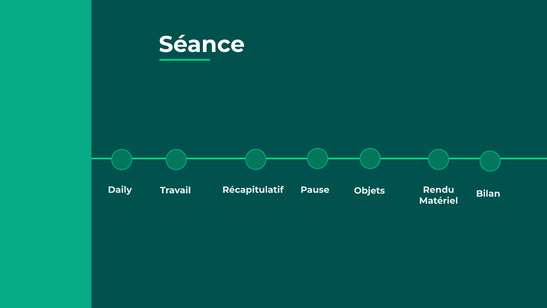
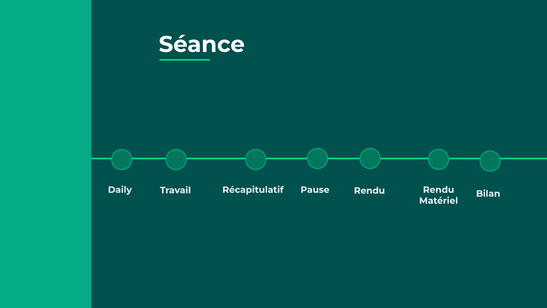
Pause Objets: Objets -> Rendu (369, 190)
